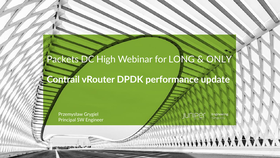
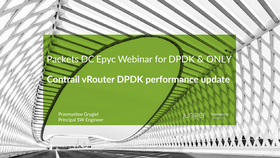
High: High -> Epyc (106, 59)
for LONG: LONG -> DPDK (182, 59)
